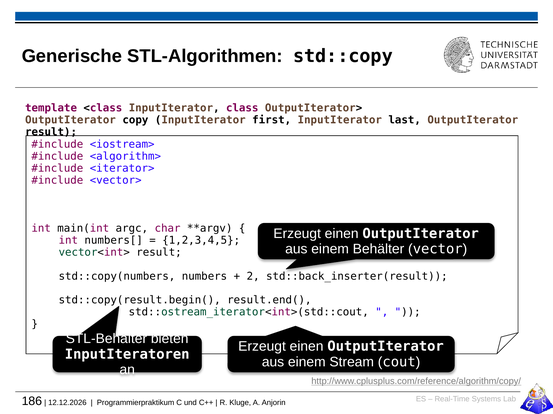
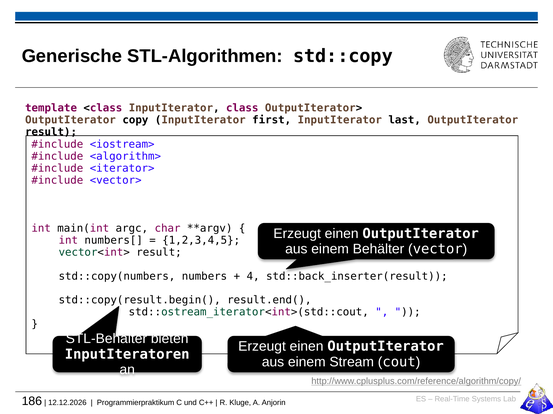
2: 2 -> 4 (253, 277)
